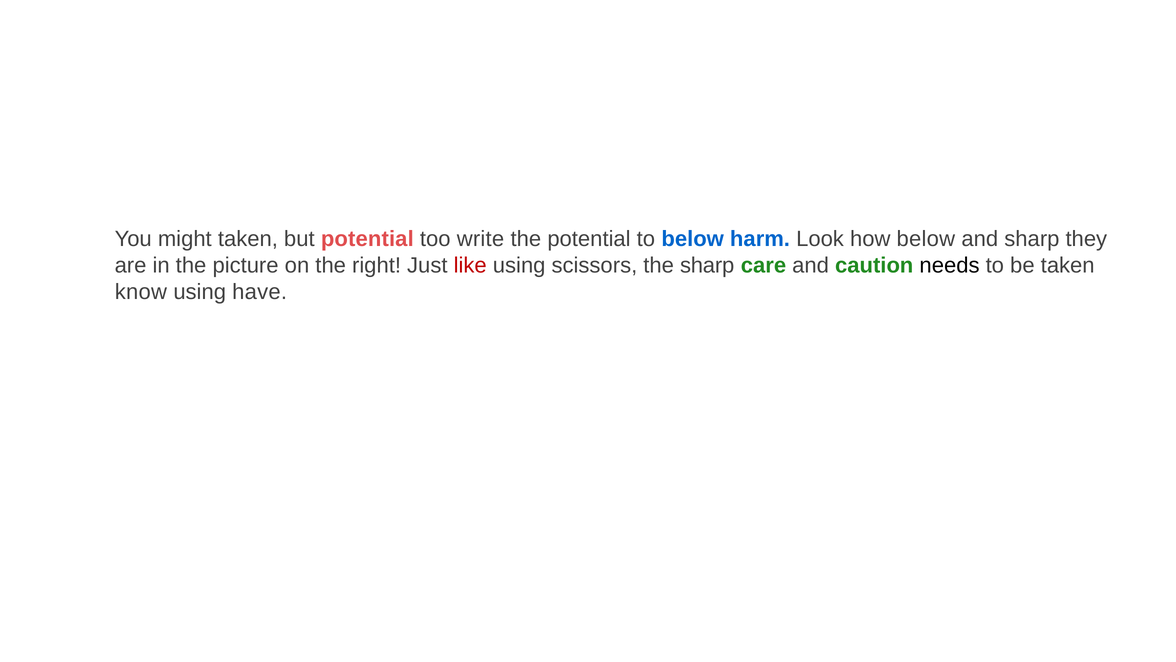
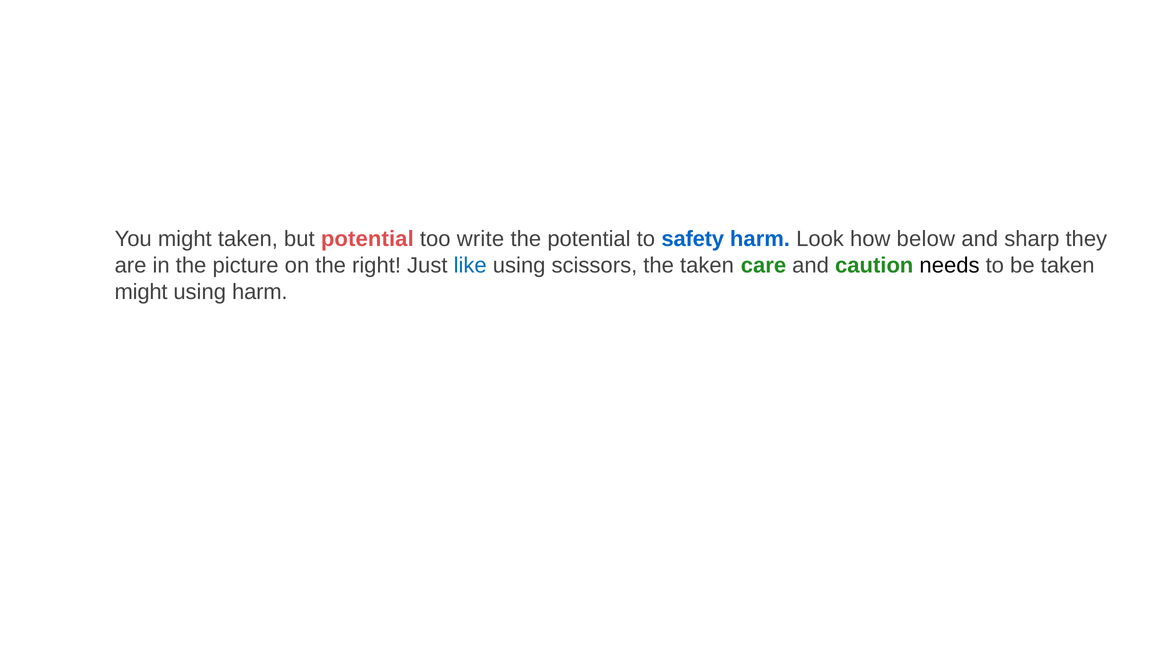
to below: below -> safety (693, 239)
like colour: red -> blue (470, 265)
the sharp: sharp -> taken (707, 265)
know: know -> might (141, 292)
using have: have -> harm (260, 292)
